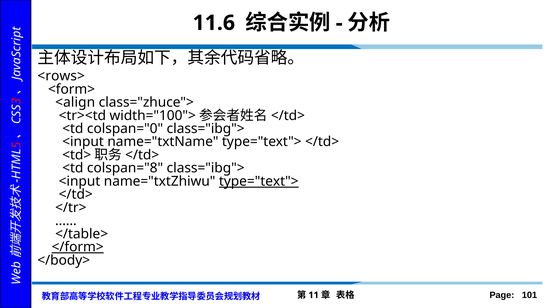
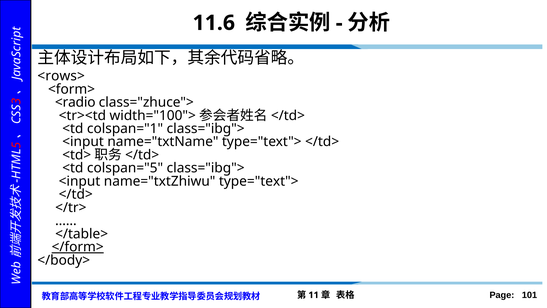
<align: <align -> <radio (75, 102)
colspan="0: colspan="0 -> colspan="1 (125, 129)
colspan="8: colspan="8 -> colspan="5 (125, 168)
type="text"> underline: present -> none (259, 181)
